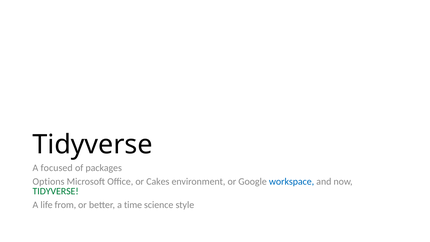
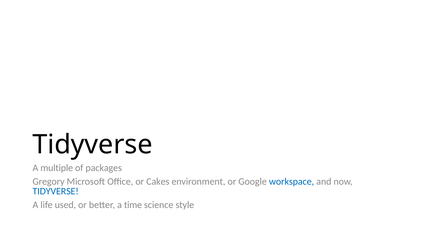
focused: focused -> multiple (57, 168)
Options: Options -> Gregory (49, 181)
TIDYVERSE colour: green -> blue (56, 191)
from: from -> used (65, 205)
